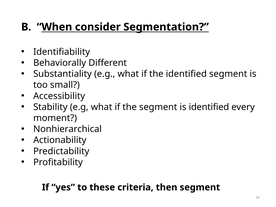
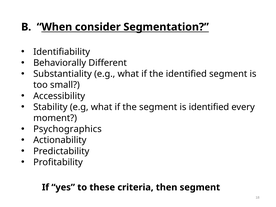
Nonhierarchical: Nonhierarchical -> Psychographics (67, 129)
